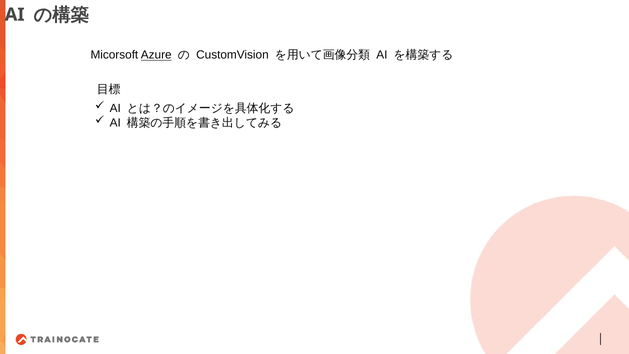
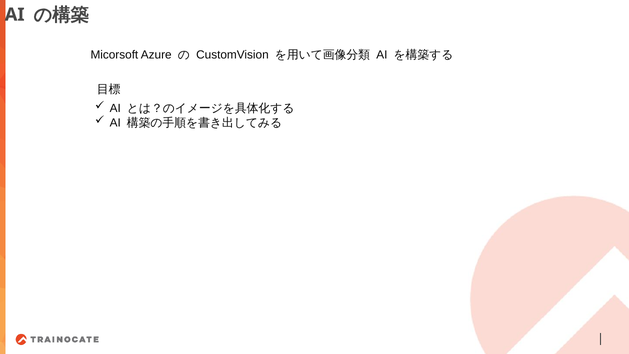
Azure underline: present -> none (156, 55)
